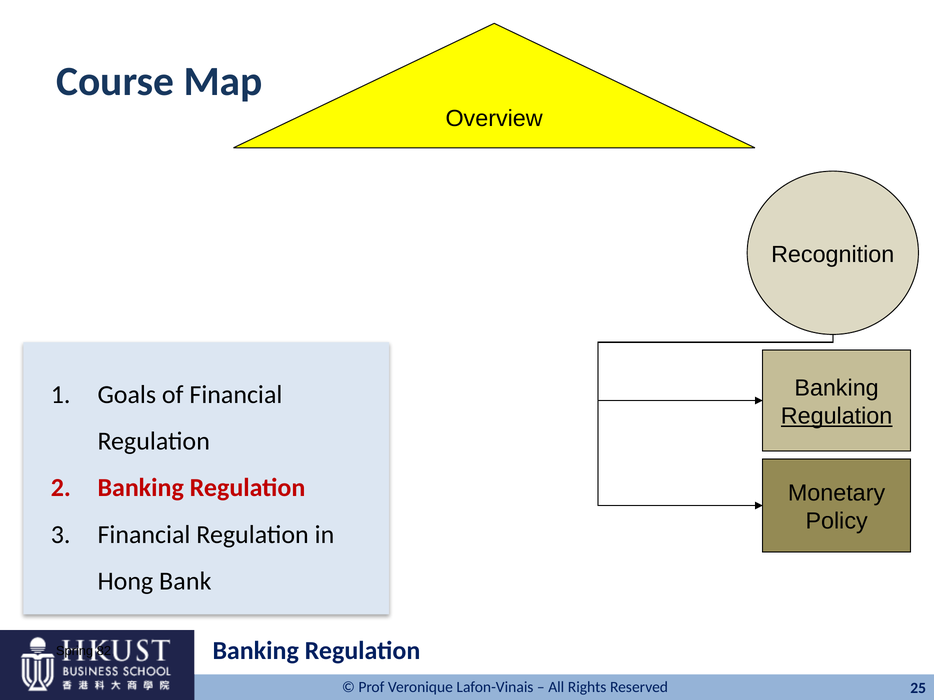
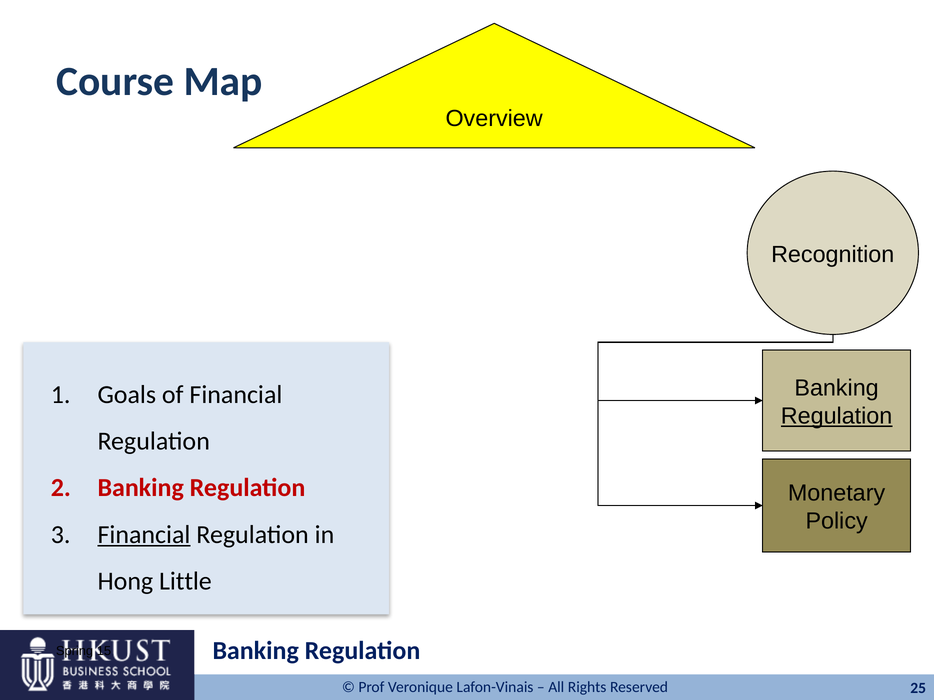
Financial underline: none -> present (144, 535)
Bank: Bank -> Little (185, 582)
82: 82 -> 15 (104, 652)
